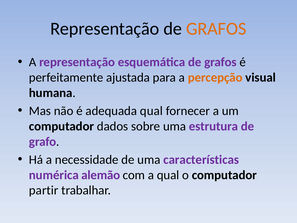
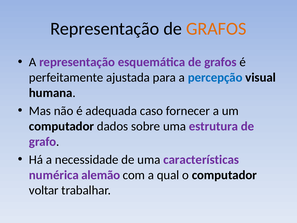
percepção colour: orange -> blue (215, 77)
adequada qual: qual -> caso (151, 111)
partir: partir -> voltar (44, 190)
